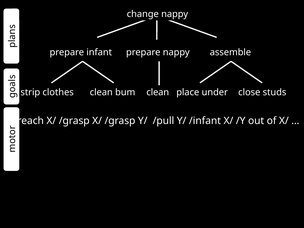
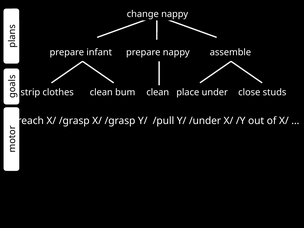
/infant: /infant -> /under (205, 121)
